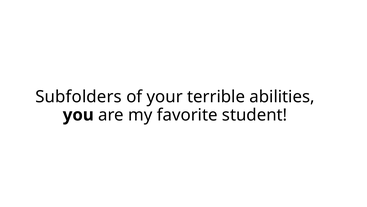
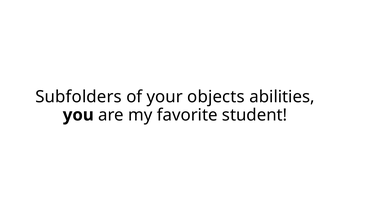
terrible: terrible -> objects (216, 96)
